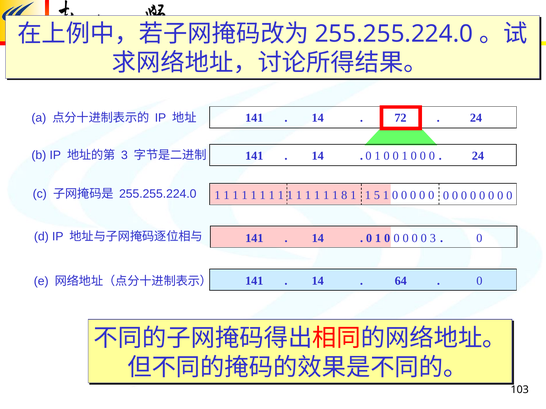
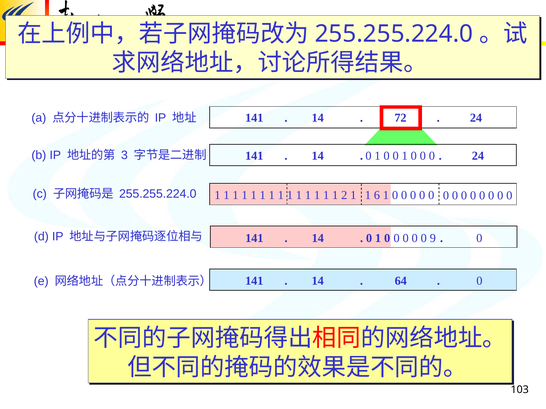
8: 8 -> 2 (344, 196)
5: 5 -> 6 (377, 196)
0 3: 3 -> 9 (433, 238)
